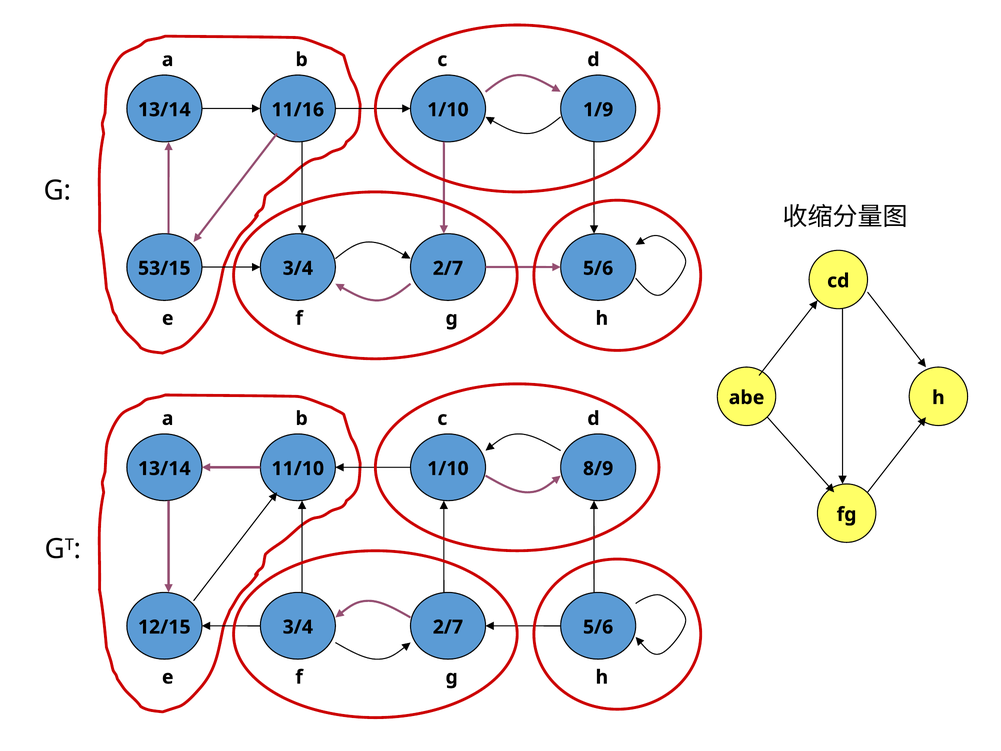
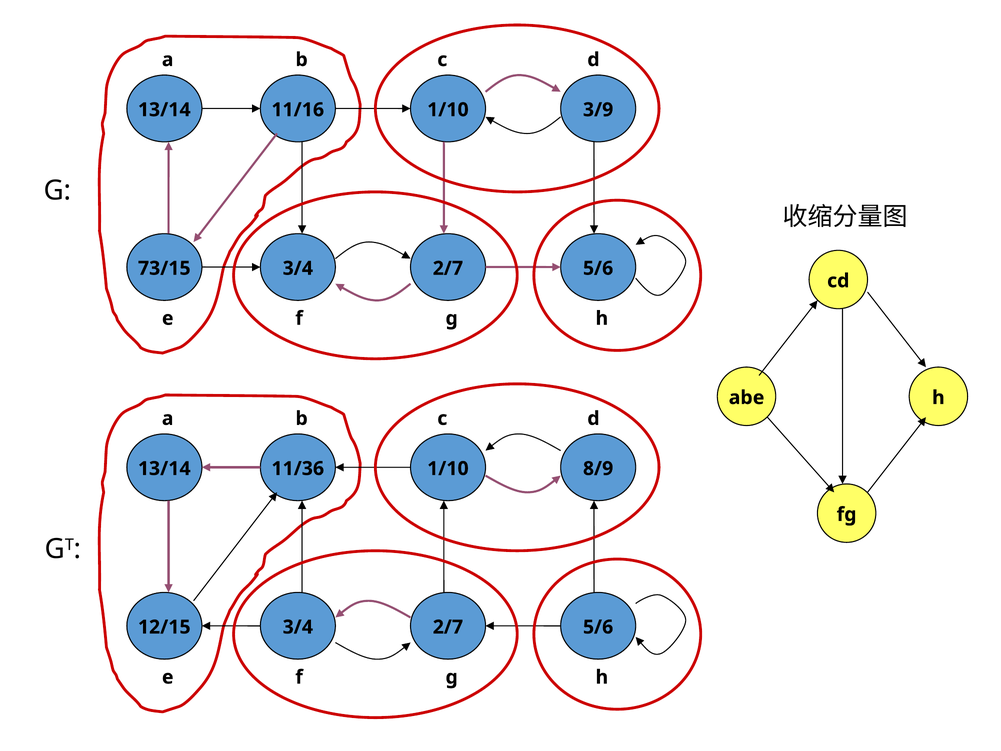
1/9: 1/9 -> 3/9 (598, 110)
53/15: 53/15 -> 73/15 (164, 268)
11/10: 11/10 -> 11/36 (298, 468)
